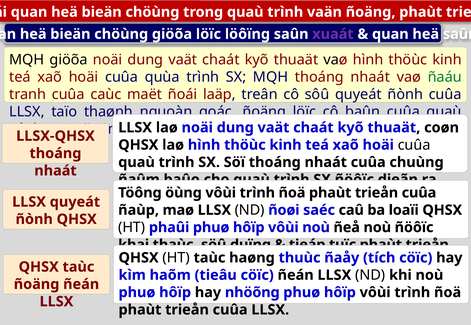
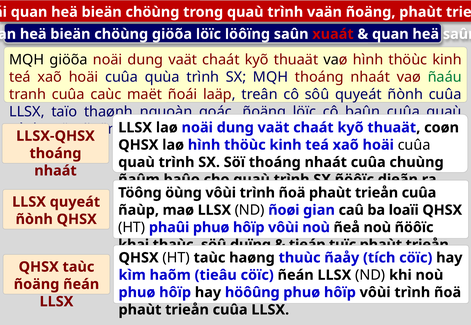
xuaát colour: purple -> red (333, 34)
saéc: saéc -> gian (319, 210)
nhöõng: nhöõng -> höôûng (252, 293)
